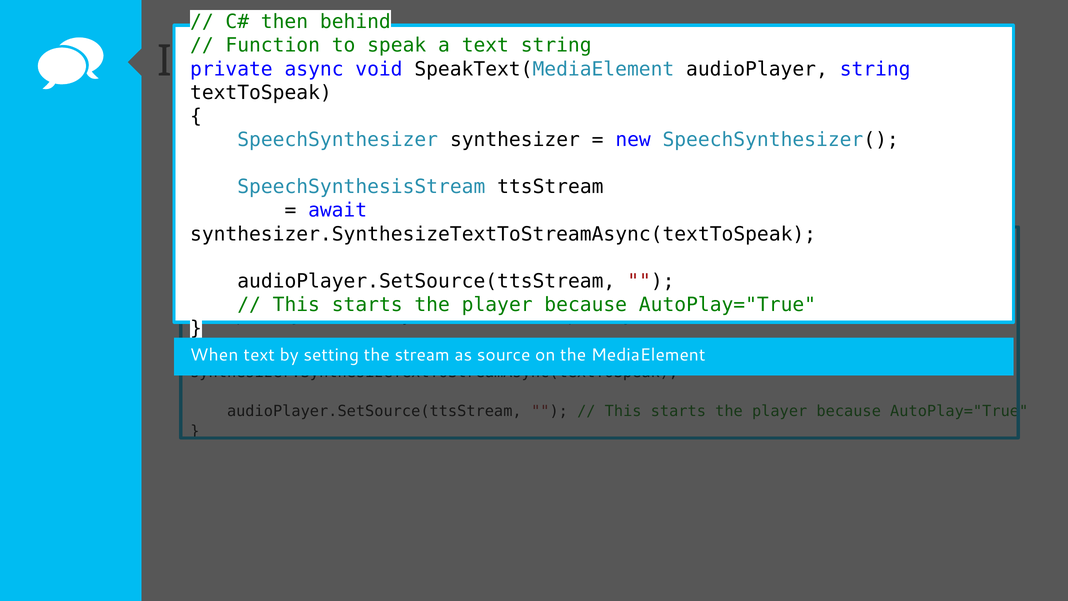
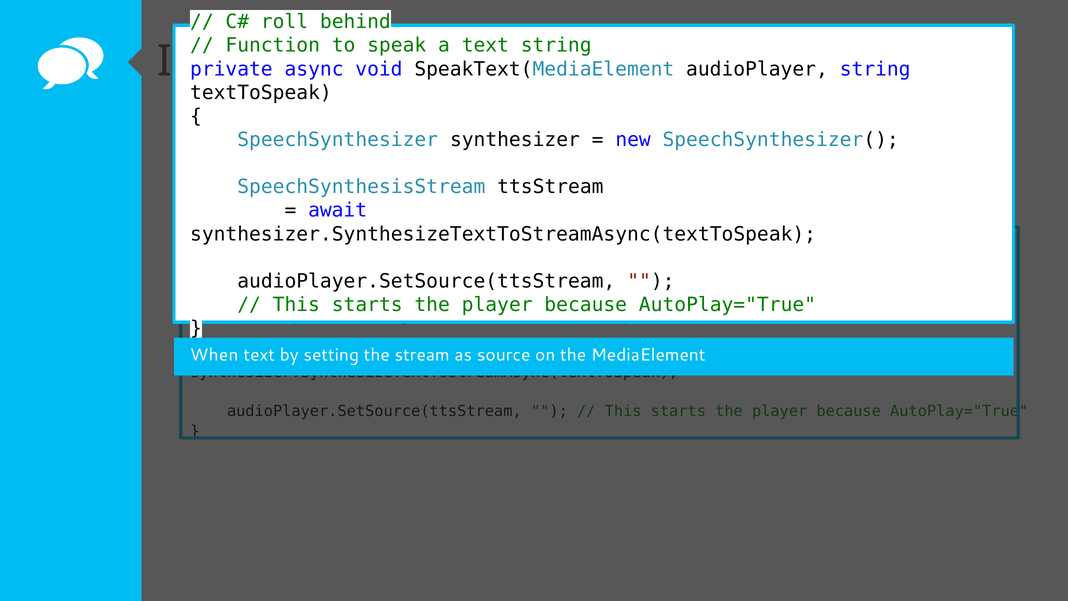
then: then -> roll (284, 22)
